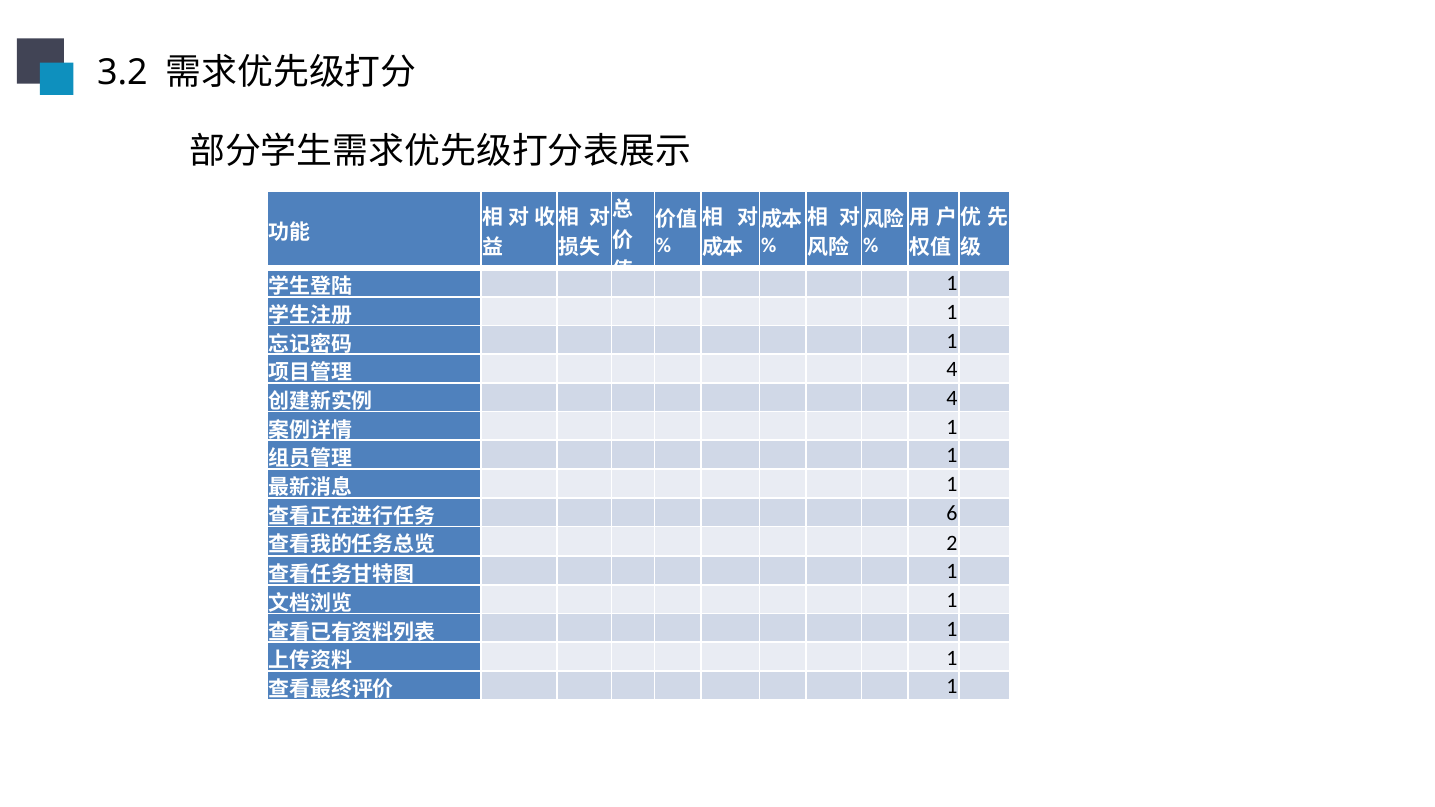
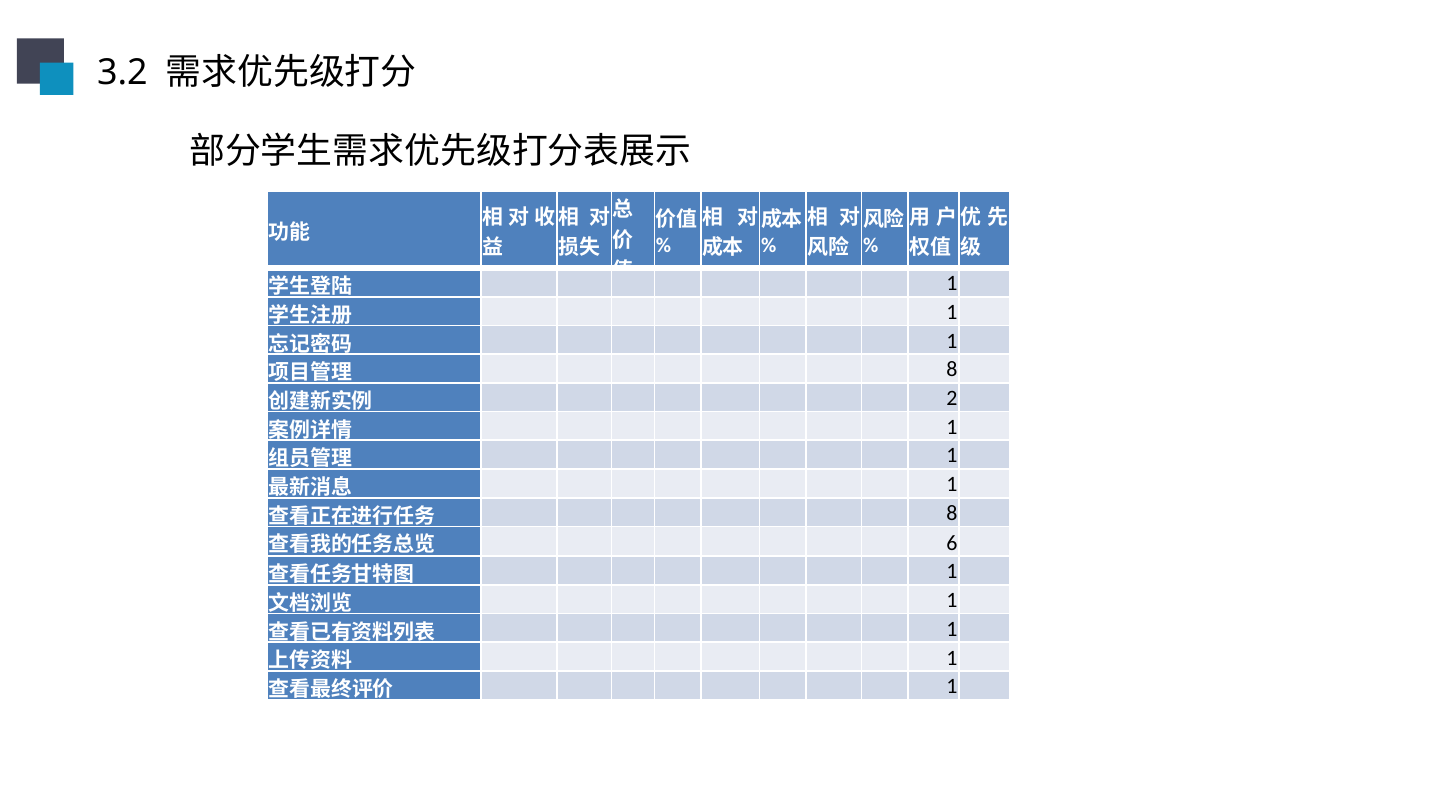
4: 4 -> 8 (952, 370)
4: 4 -> 2 (952, 398)
6: 6 -> 8 (952, 513)
2: 2 -> 6 (952, 543)
